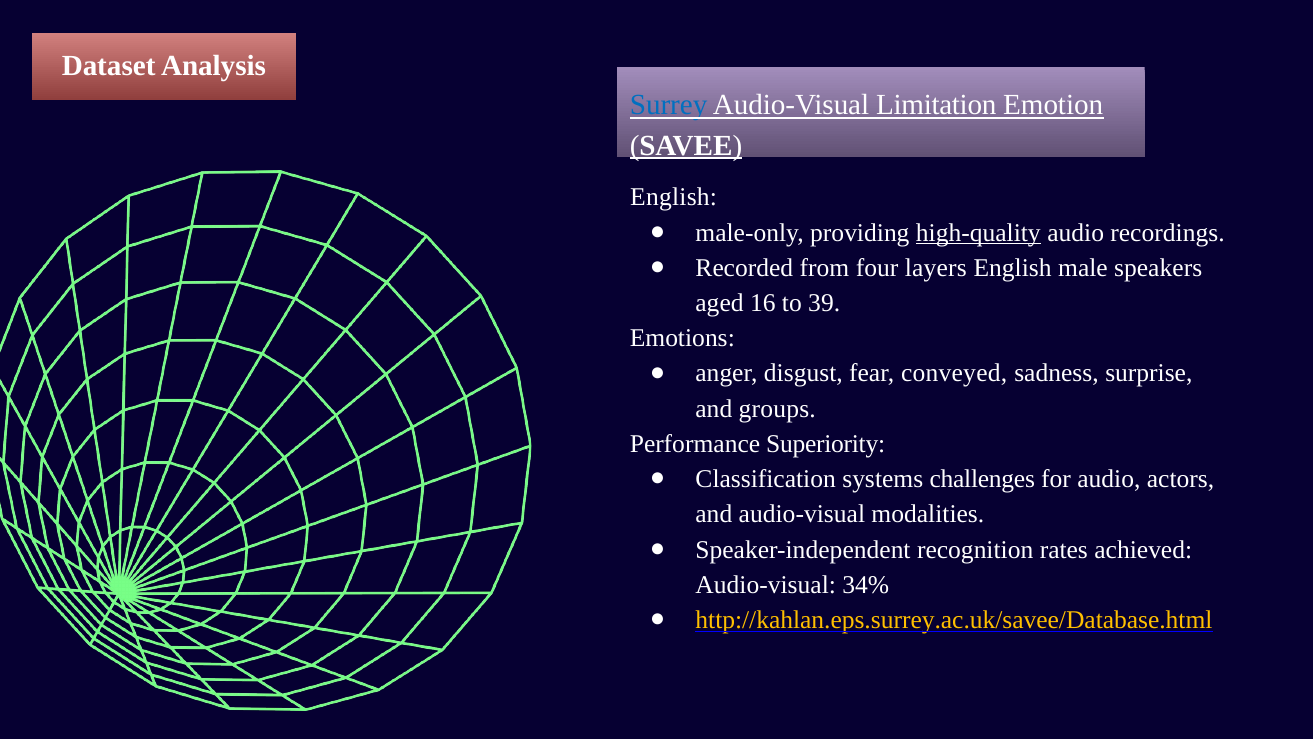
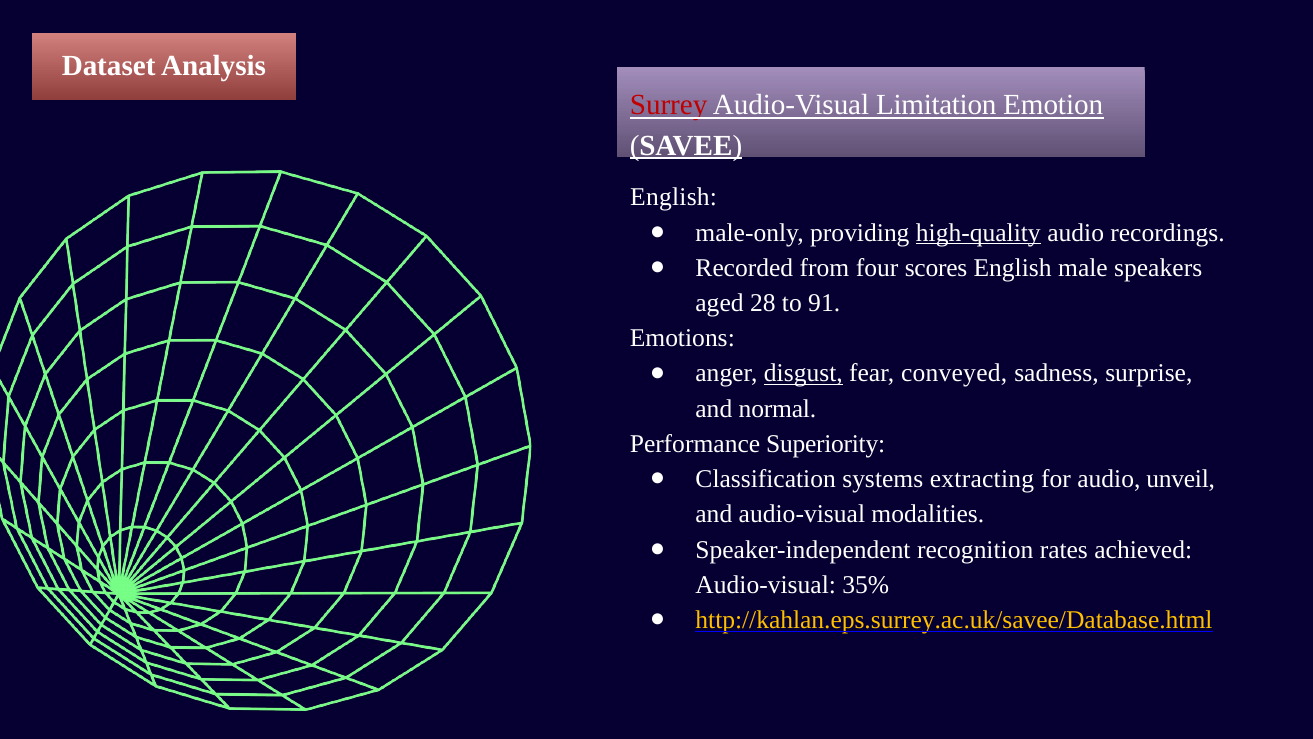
Surrey colour: blue -> red (669, 105)
layers: layers -> scores (936, 268)
16: 16 -> 28 (763, 303)
39: 39 -> 91 (824, 303)
disgust underline: none -> present (803, 373)
groups: groups -> normal (778, 409)
challenges: challenges -> extracting (982, 479)
actors: actors -> unveil (1181, 479)
34%: 34% -> 35% (866, 585)
